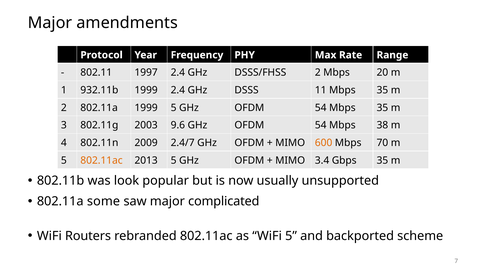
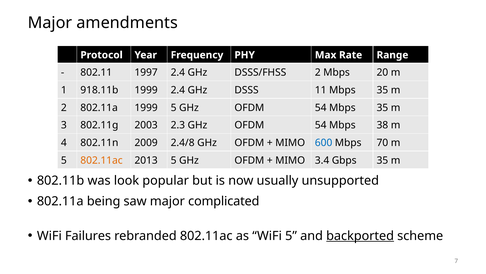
932.11b: 932.11b -> 918.11b (99, 90)
9.6: 9.6 -> 2.3 (178, 125)
2.4/7: 2.4/7 -> 2.4/8 (183, 142)
600 colour: orange -> blue (324, 142)
some: some -> being (104, 201)
Routers: Routers -> Failures (88, 235)
backported underline: none -> present (360, 235)
